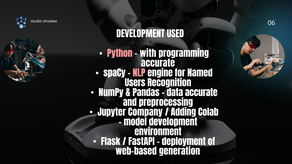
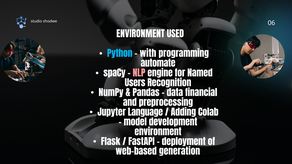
DEVELOPMENT: DEVELOPMENT -> ENVIRONMENT (141, 34)
Python colour: pink -> light blue (120, 54)
accurate: accurate -> automate (158, 64)
data accurate: accurate -> financial (201, 93)
Company: Company -> Language (145, 113)
